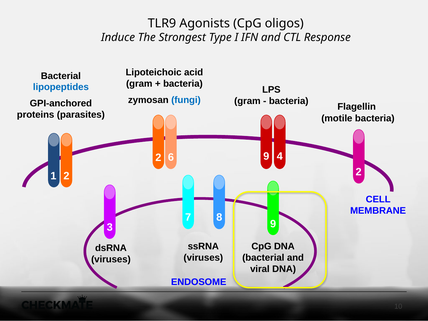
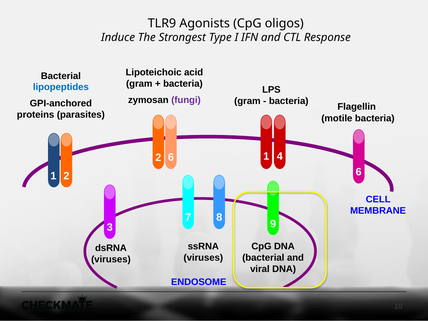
fungi colour: blue -> purple (186, 100)
9: 9 -> 1 (266, 156)
2: 2 -> 6 (359, 172)
